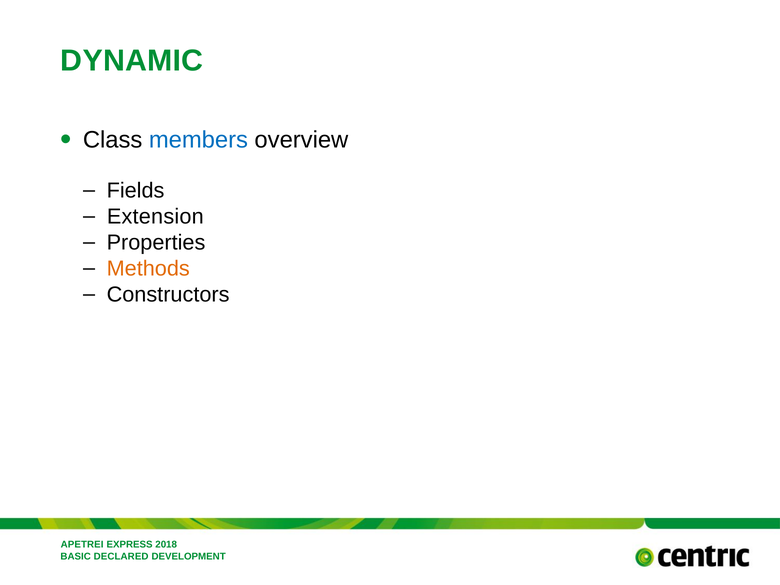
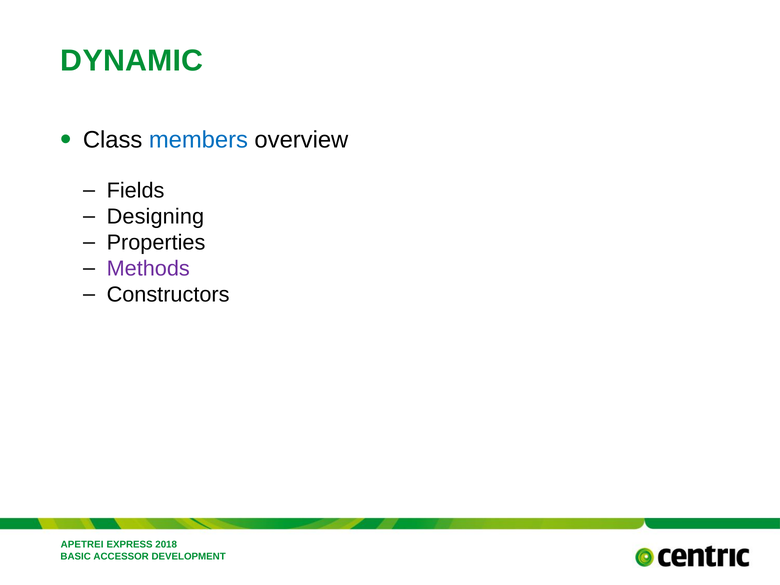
Extension: Extension -> Designing (155, 217)
Methods colour: orange -> purple (148, 269)
DECLARED: DECLARED -> ACCESSOR (121, 556)
